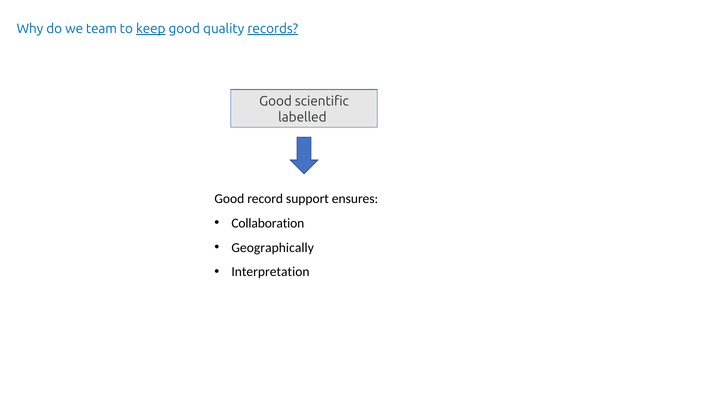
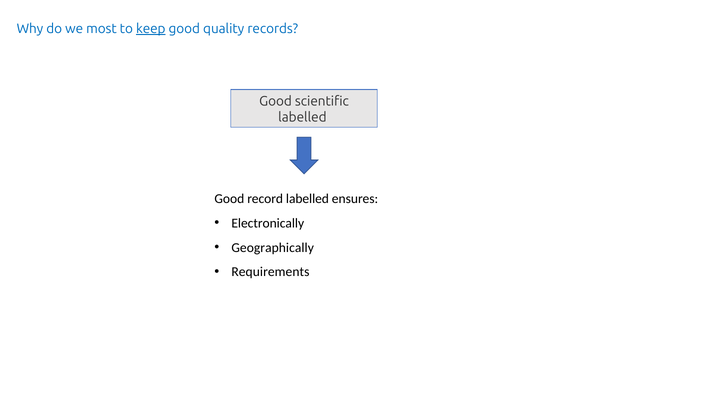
team: team -> most (101, 29)
records underline: present -> none (273, 29)
record support: support -> labelled (307, 199)
Collaboration: Collaboration -> Electronically (268, 223)
Interpretation: Interpretation -> Requirements (270, 272)
